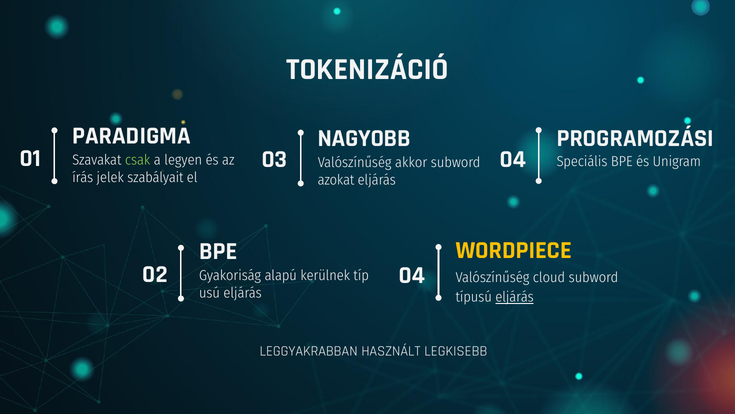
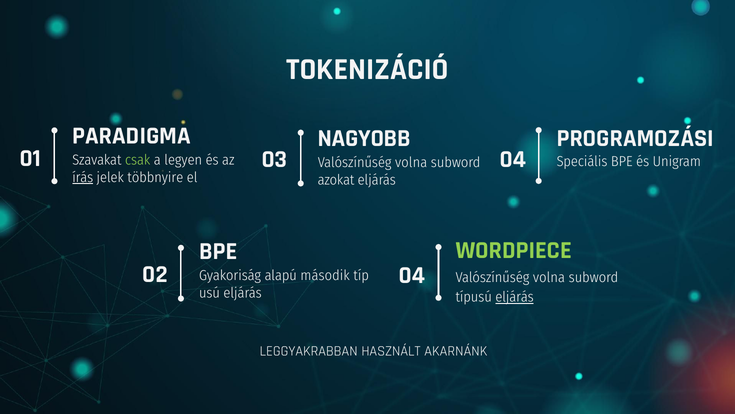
akkor: akkor -> volna (411, 162)
írás underline: none -> present (83, 177)
szabályait: szabályait -> többnyire (155, 177)
WORDPIECE colour: yellow -> light green (514, 250)
kerülnek: kerülnek -> második (325, 275)
cloud: cloud -> volna (549, 277)
LEGKISEBB: LEGKISEBB -> AKARNÁNK (456, 351)
